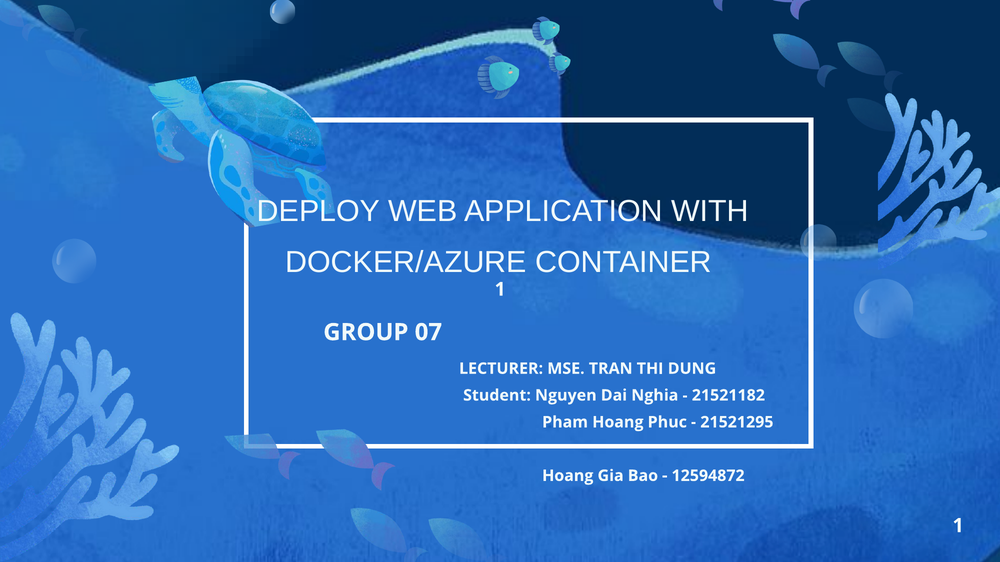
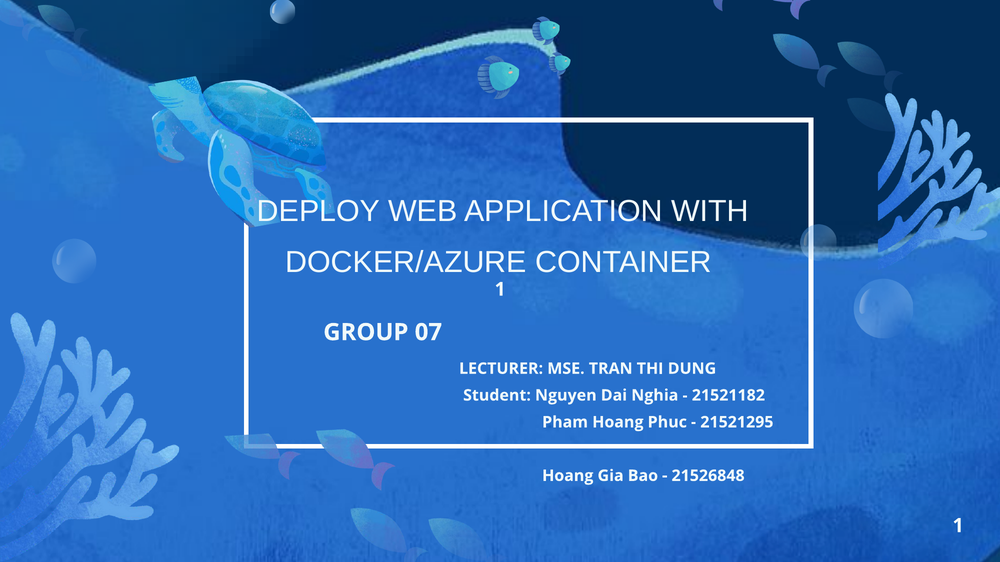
12594872: 12594872 -> 21526848 (708, 476)
